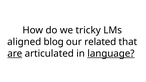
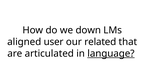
tricky: tricky -> down (88, 30)
blog: blog -> user (54, 42)
are underline: present -> none (15, 54)
